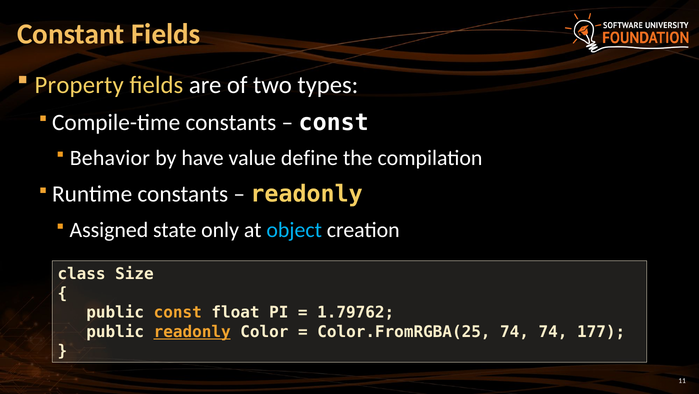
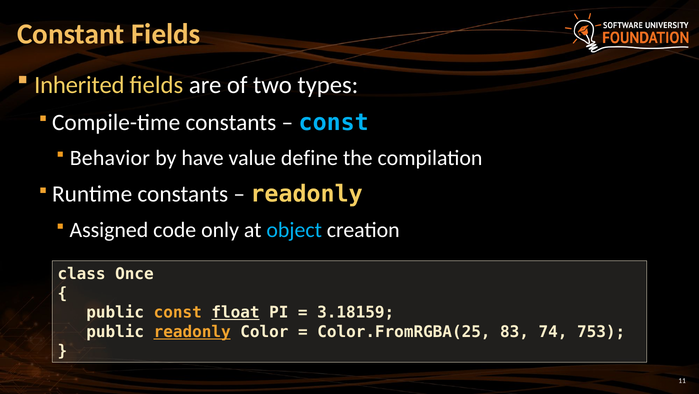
Property: Property -> Inherited (79, 85)
const colour: white -> light blue (334, 122)
state: state -> code (175, 230)
Size: Size -> Once (134, 274)
float underline: none -> present (235, 312)
1.79762: 1.79762 -> 3.18159 (356, 312)
Color.FromRGBA(25 74: 74 -> 83 (515, 331)
177: 177 -> 753 (601, 331)
